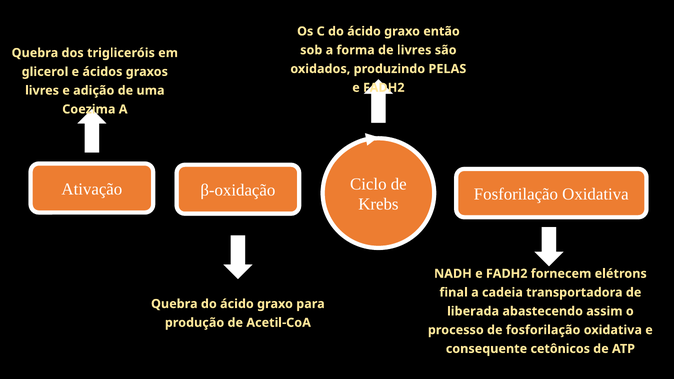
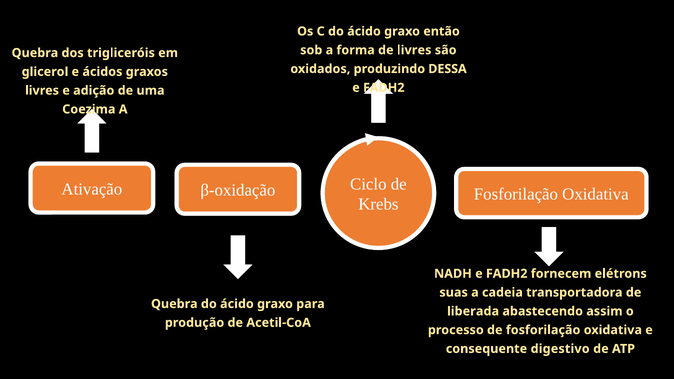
PELAS: PELAS -> DESSA (447, 69)
final: final -> suas (454, 293)
cetônicos: cetônicos -> digestivo (560, 349)
